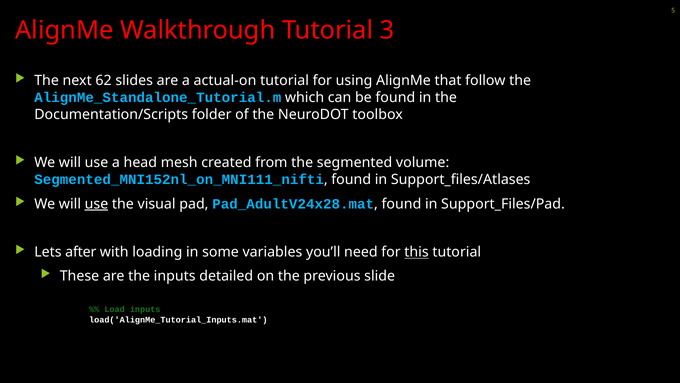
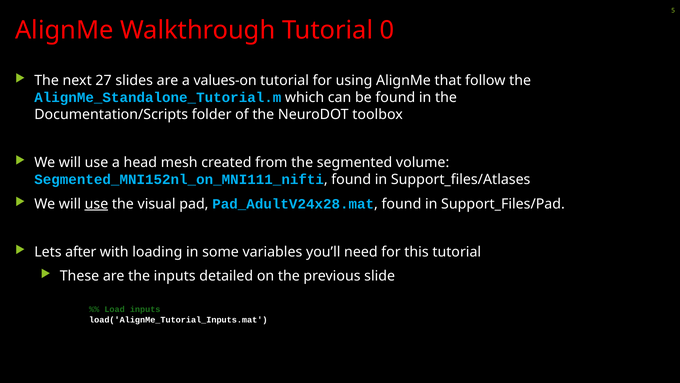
3: 3 -> 0 (387, 30)
62: 62 -> 27 (104, 80)
actual-on: actual-on -> values-on (225, 80)
this underline: present -> none (417, 252)
